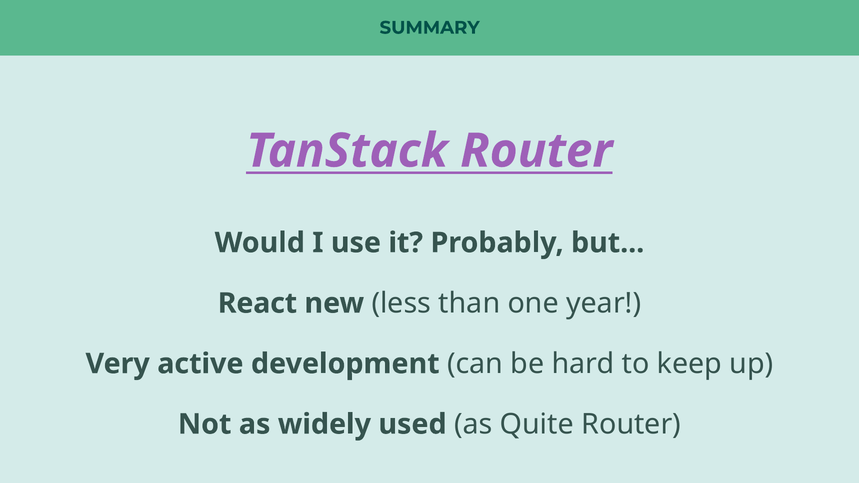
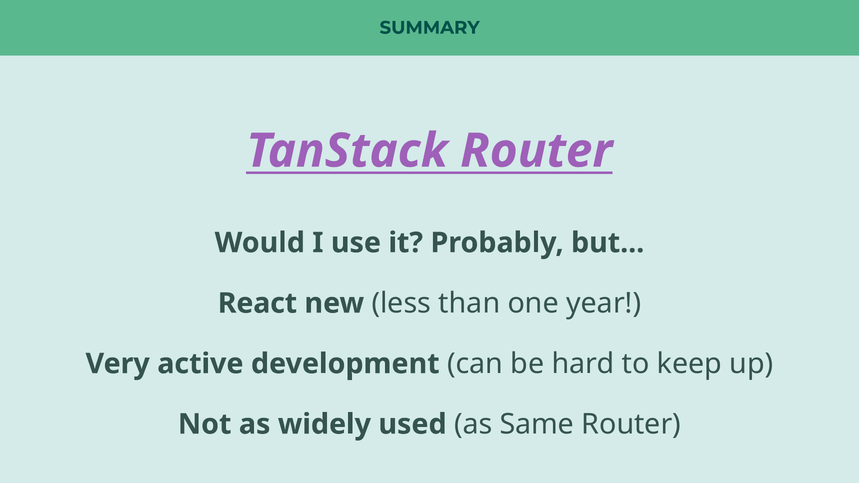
Quite: Quite -> Same (537, 424)
